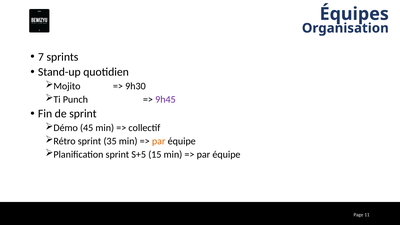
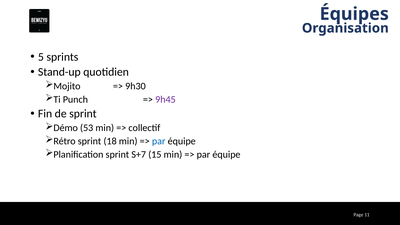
7: 7 -> 5 (41, 57)
45: 45 -> 53 (87, 128)
35: 35 -> 18 (110, 141)
par colour: orange -> blue (159, 141)
S+5: S+5 -> S+7 (139, 154)
